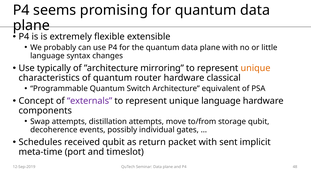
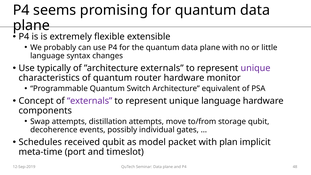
”architecture mirroring: mirroring -> externals (162, 68)
unique colour: orange -> purple (256, 68)
classical: classical -> monitor (224, 78)
return: return -> model (152, 142)
sent: sent -> plan (228, 142)
